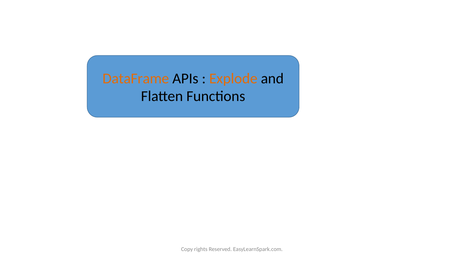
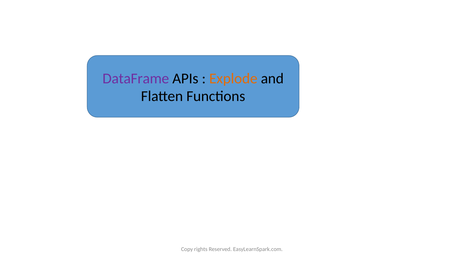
DataFrame colour: orange -> purple (136, 78)
